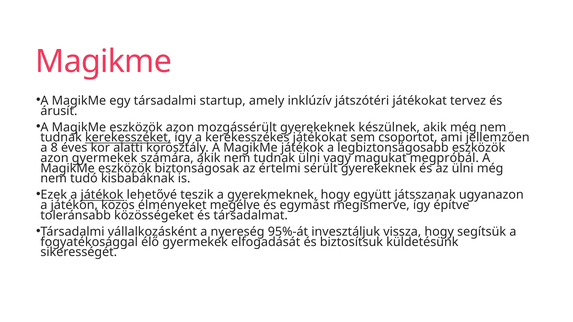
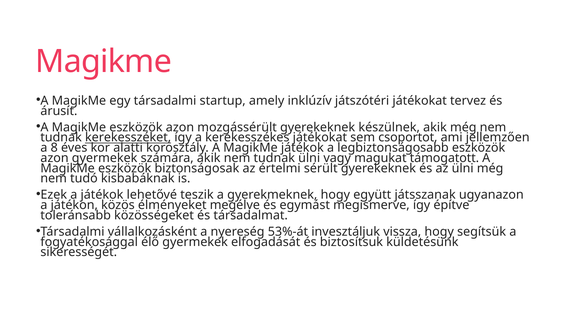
megpróbál: megpróbál -> támogatott (444, 158)
játékok underline: present -> none (102, 195)
95%-át: 95%-át -> 53%-át (288, 232)
